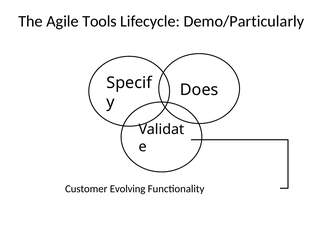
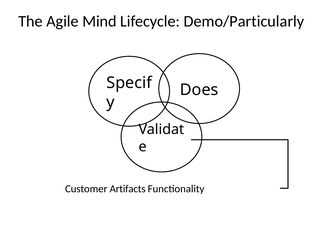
Tools: Tools -> Mind (99, 21)
Evolving: Evolving -> Artifacts (128, 189)
